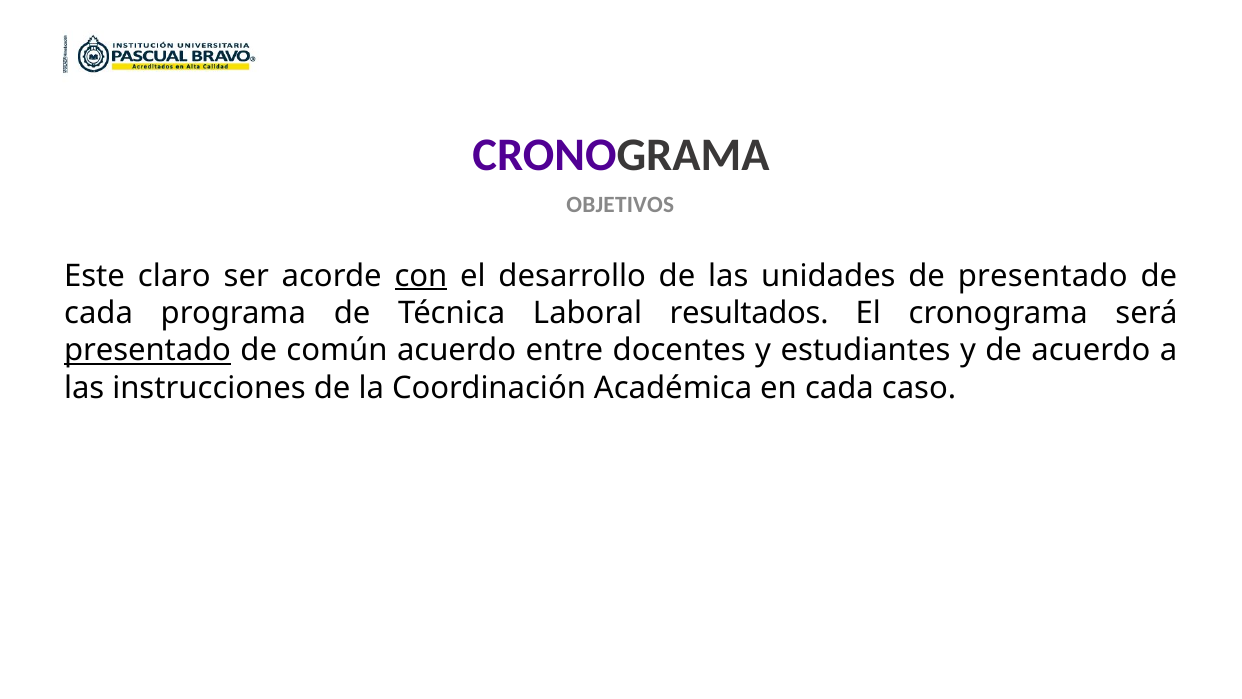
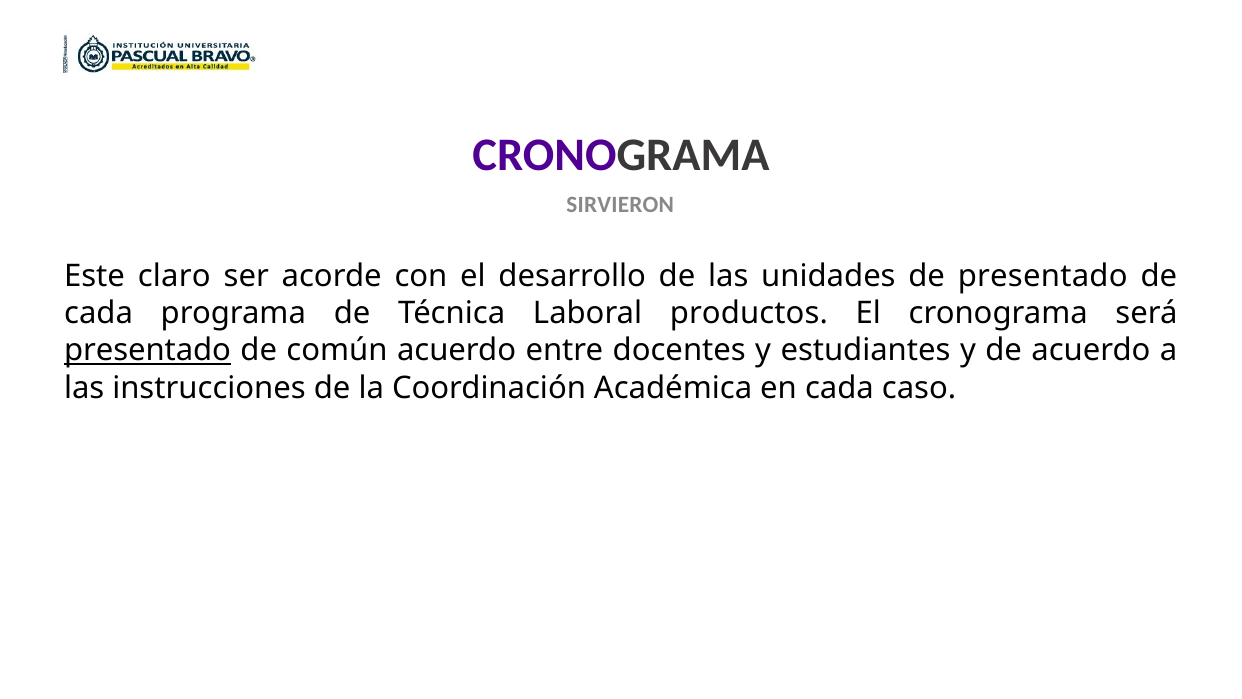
OBJETIVOS: OBJETIVOS -> SIRVIERON (620, 205)
con underline: present -> none (421, 276)
resultados: resultados -> productos (749, 313)
